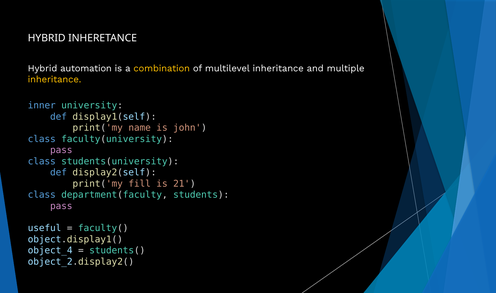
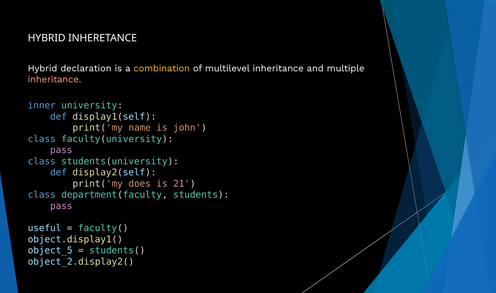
automation: automation -> declaration (86, 68)
inheritance colour: yellow -> pink (55, 79)
fill: fill -> does (140, 184)
object_4: object_4 -> object_5 (50, 250)
